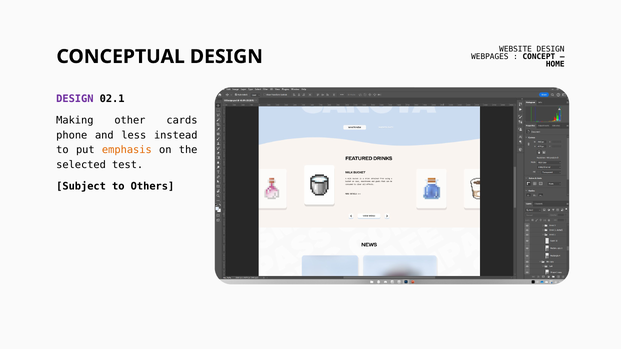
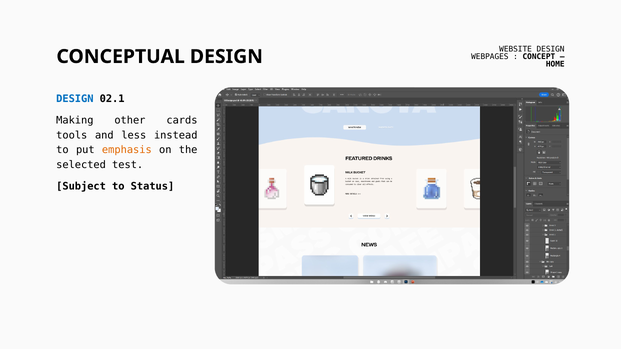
DESIGN colour: purple -> blue (75, 99)
phone: phone -> tools (72, 135)
Others: Others -> Status (153, 186)
